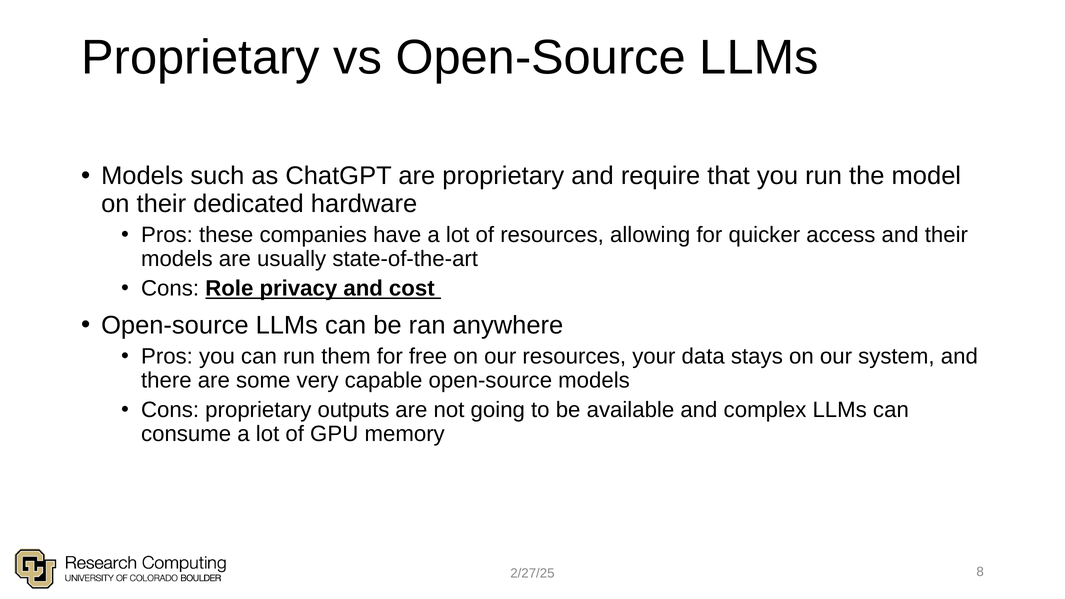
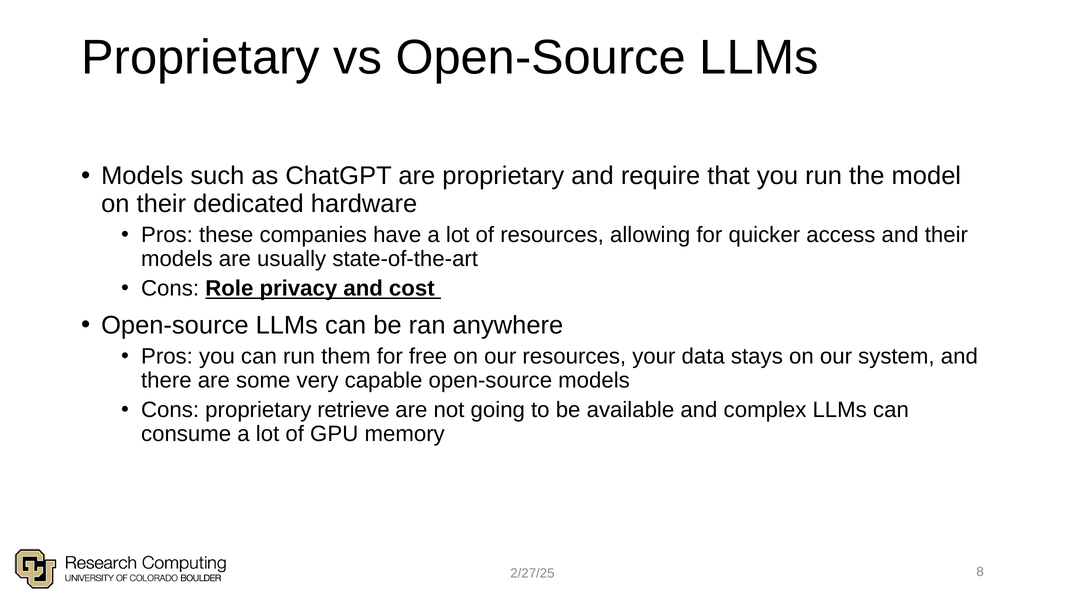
outputs: outputs -> retrieve (353, 410)
